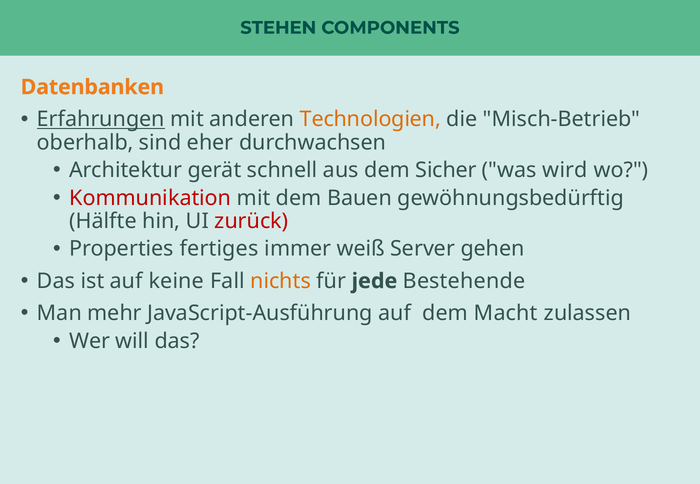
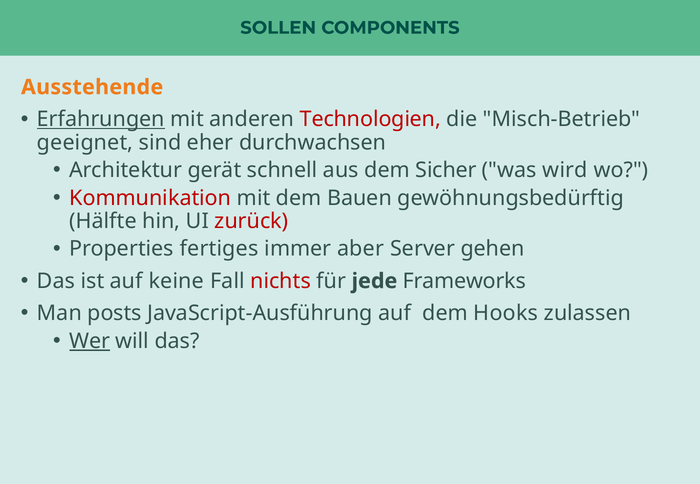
STEHEN: STEHEN -> SOLLEN (278, 28)
Datenbanken: Datenbanken -> Ausstehende (92, 87)
Technologien colour: orange -> red (370, 119)
oberhalb: oberhalb -> geeignet (85, 143)
weiß: weiß -> aber (361, 249)
nichts colour: orange -> red (281, 281)
Bestehende: Bestehende -> Frameworks (464, 281)
mehr: mehr -> posts (115, 314)
Macht: Macht -> Hooks (506, 314)
Wer underline: none -> present (90, 341)
